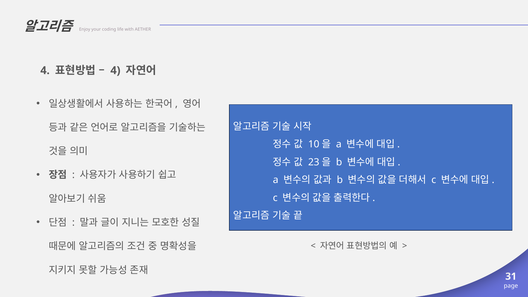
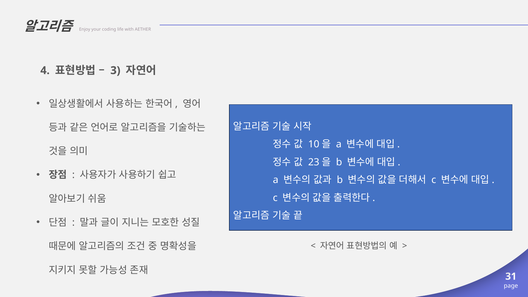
4: 4 -> 3 (115, 70)
